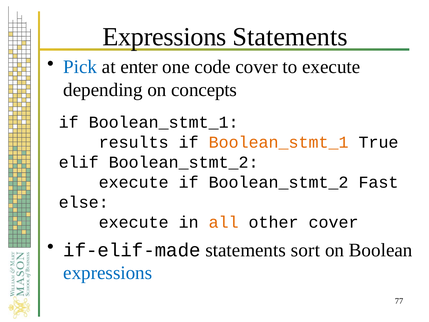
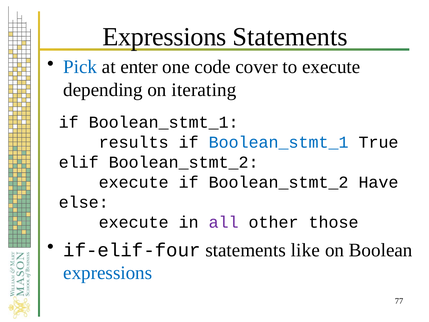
concepts: concepts -> iterating (204, 90)
Boolean_stmt_1 colour: orange -> blue (279, 142)
Fast: Fast -> Have (378, 182)
all colour: orange -> purple (224, 222)
other cover: cover -> those (334, 222)
if-elif-made: if-elif-made -> if-elif-four (132, 250)
sort: sort -> like (305, 250)
